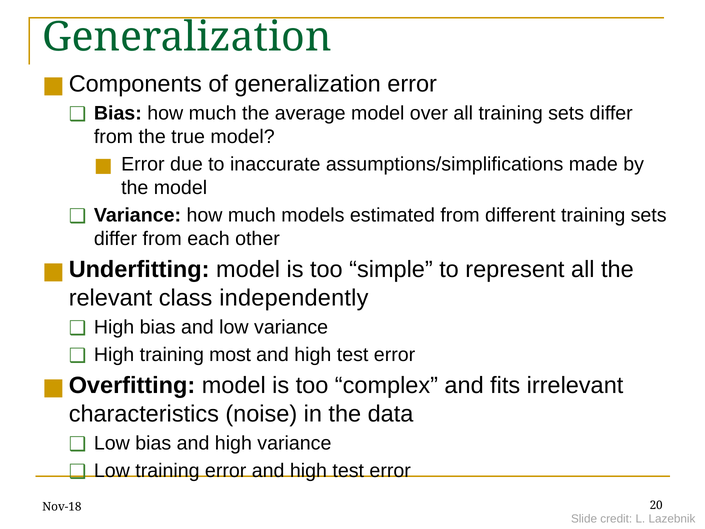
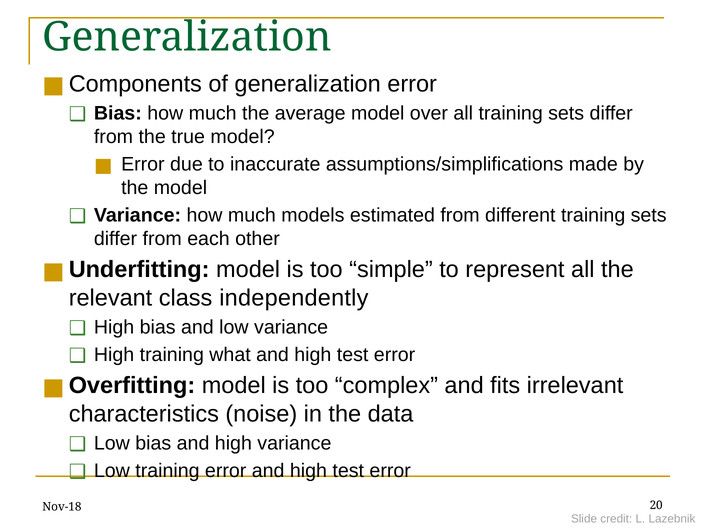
most: most -> what (230, 355)
